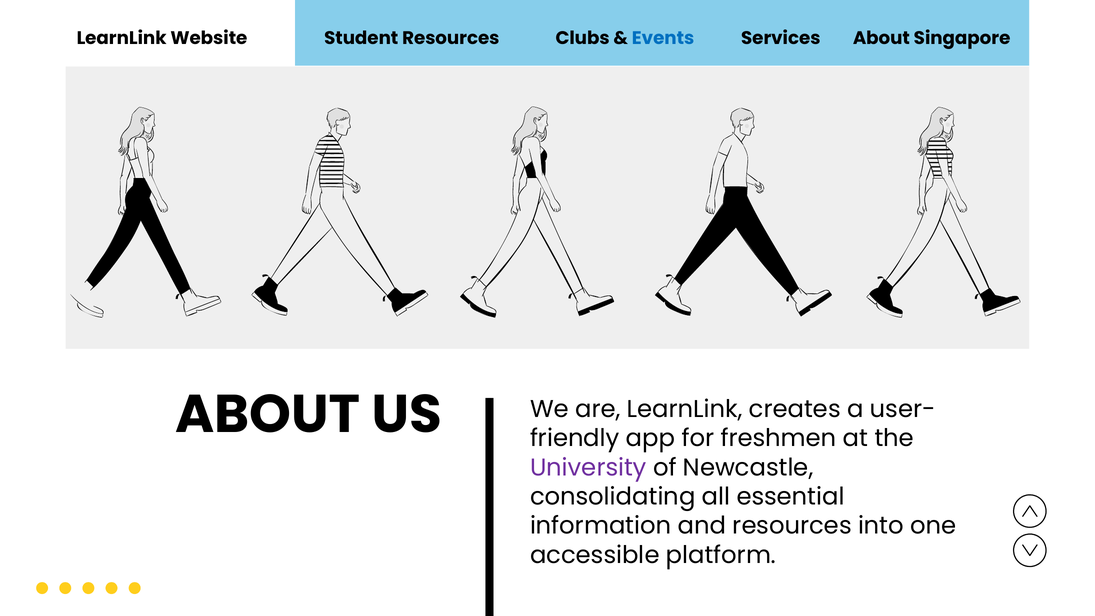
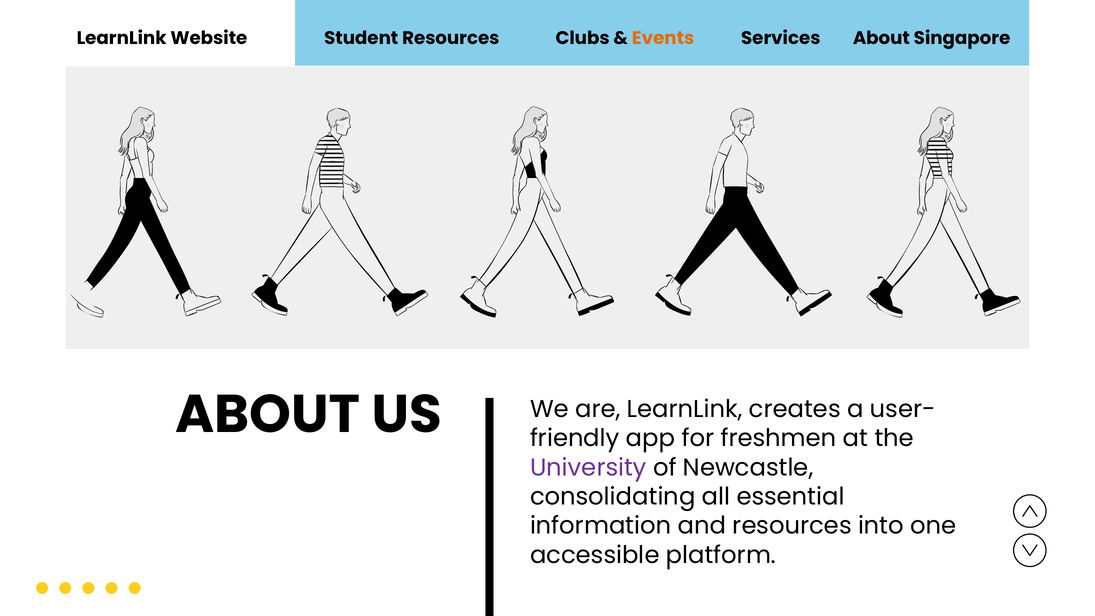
Events colour: blue -> orange (663, 38)
